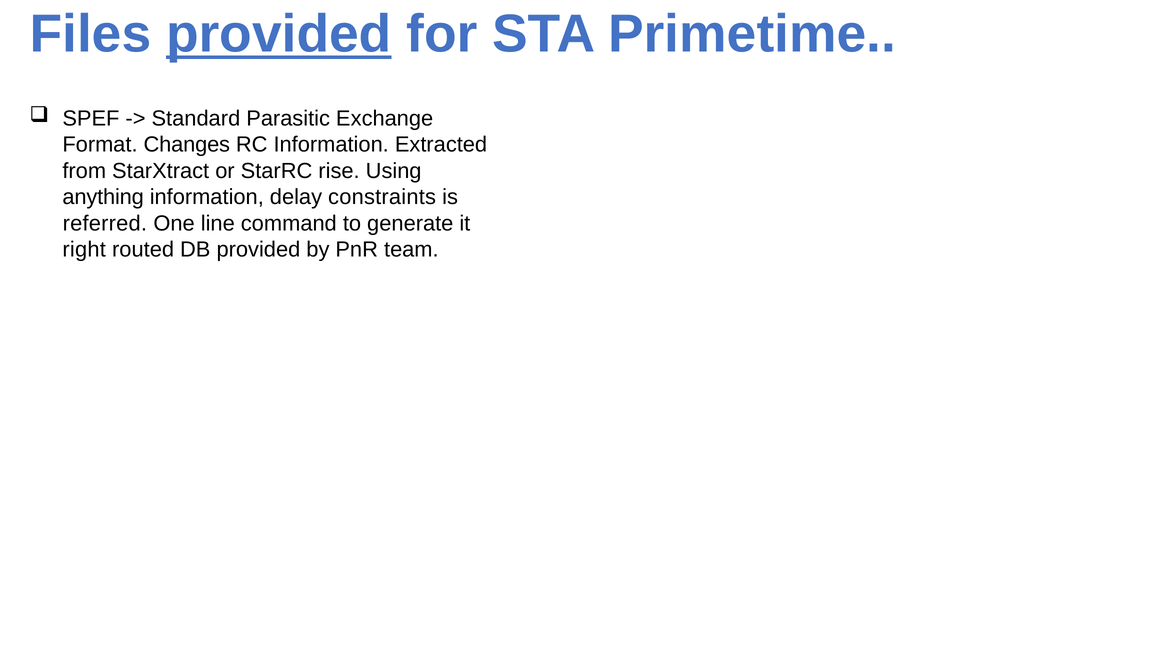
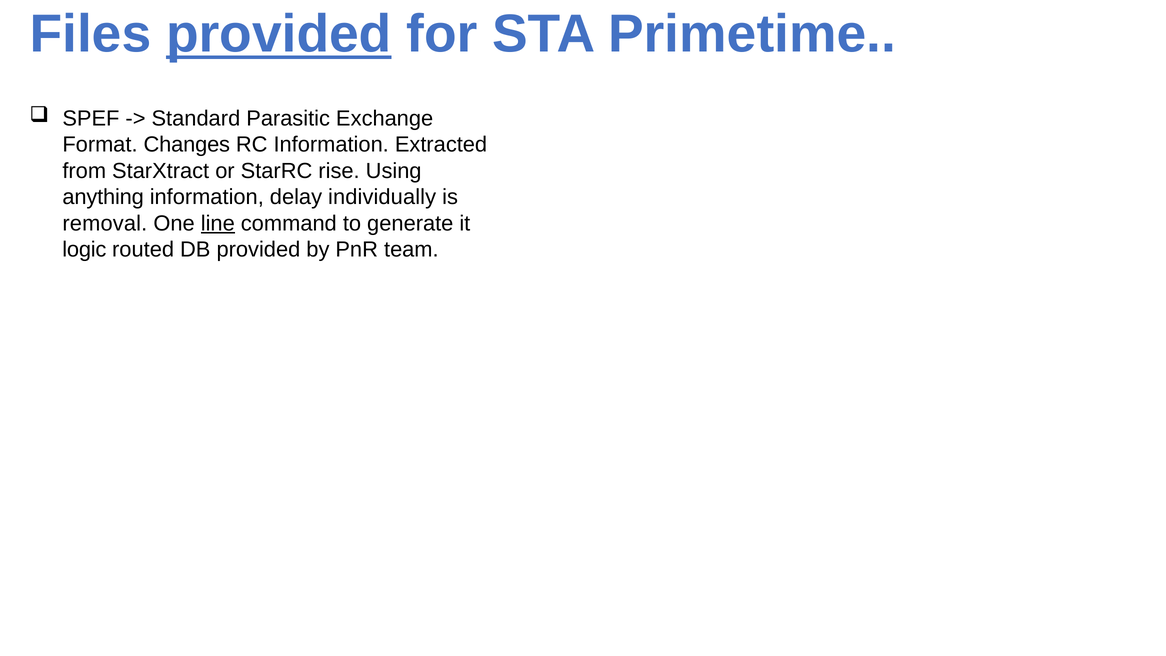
constraints: constraints -> individually (382, 197)
referred: referred -> removal (105, 223)
line underline: none -> present (218, 223)
right: right -> logic (84, 250)
